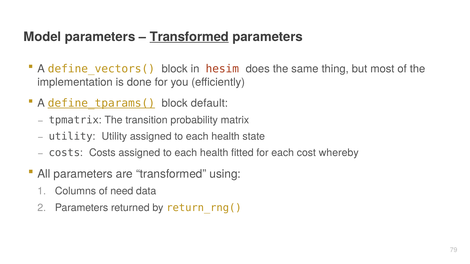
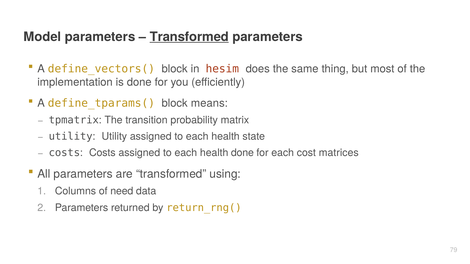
define_tparams( underline: present -> none (101, 103)
default: default -> means (209, 103)
health fitted: fitted -> done (242, 153)
whereby: whereby -> matrices (339, 153)
